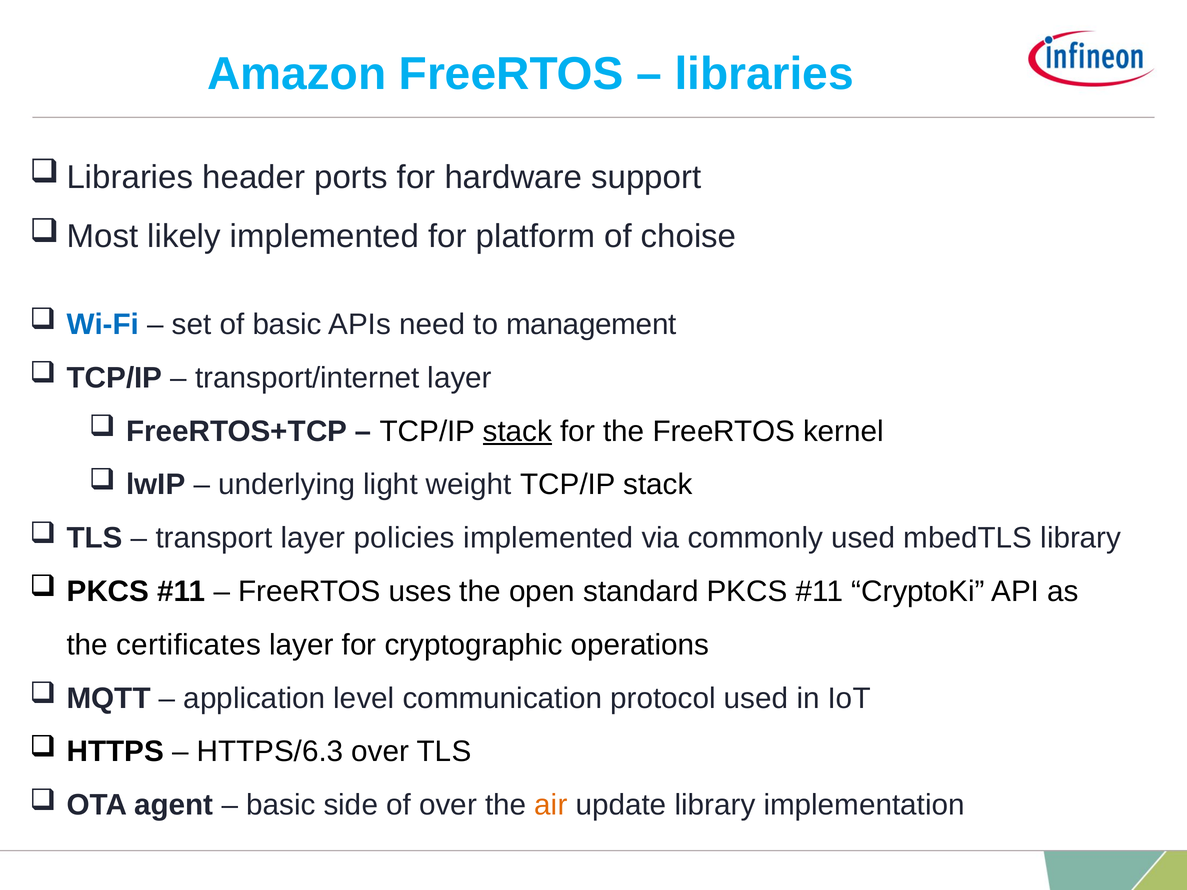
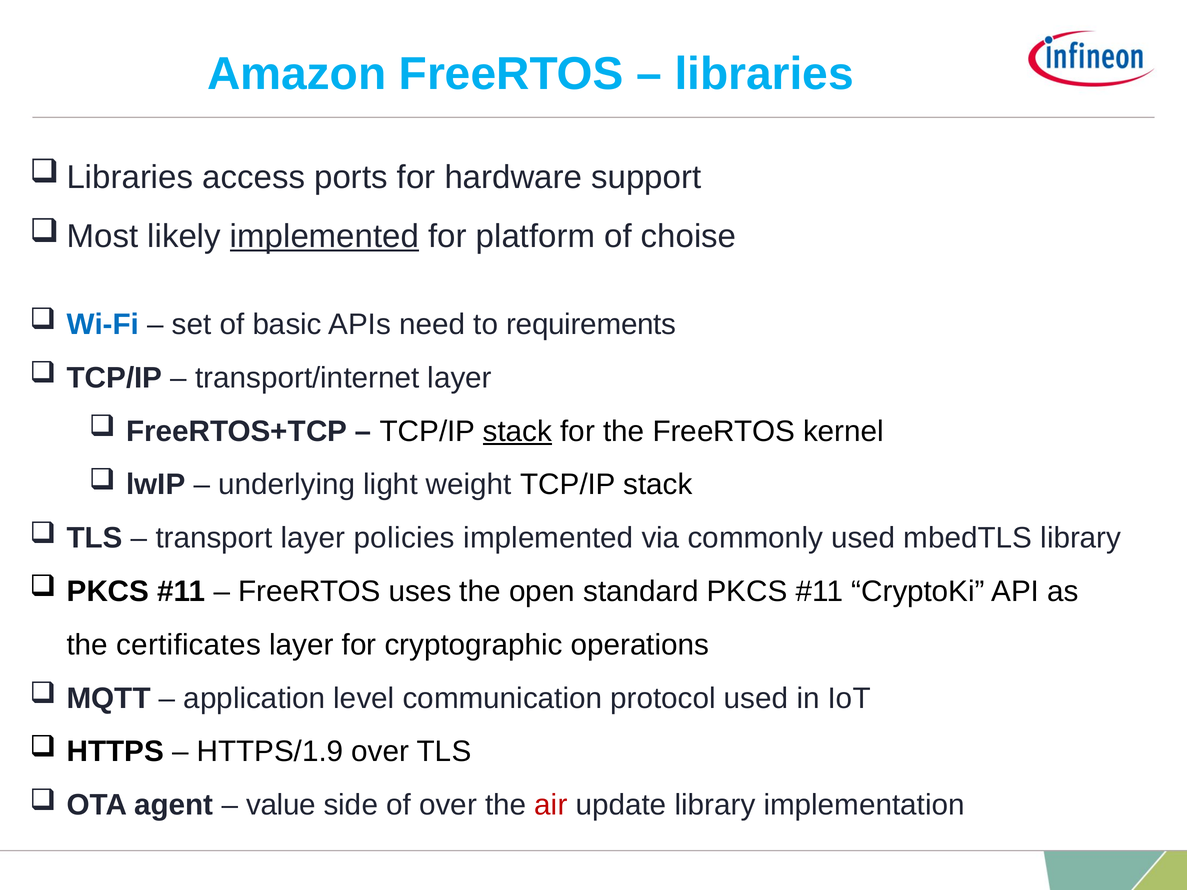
header: header -> access (254, 177)
implemented underline: none -> present (325, 237)
management: management -> requirements (591, 325)
HTTPS/6.3: HTTPS/6.3 -> HTTPS/1.9 (270, 752)
basic: basic -> value (281, 805)
air colour: orange -> red (551, 805)
